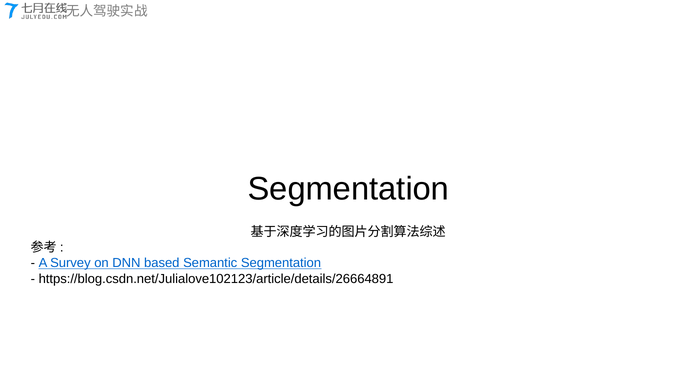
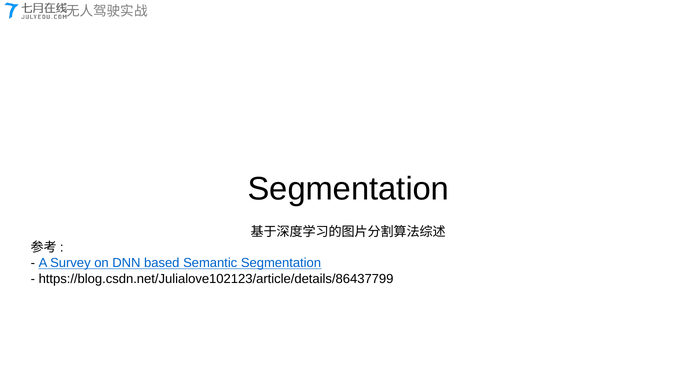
https://blog.csdn.net/Julialove102123/article/details/26664891: https://blog.csdn.net/Julialove102123/article/details/26664891 -> https://blog.csdn.net/Julialove102123/article/details/86437799 (216, 279)
